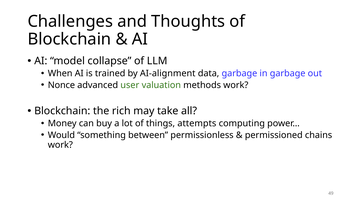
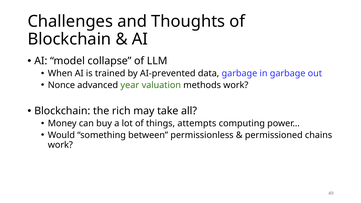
AI-alignment: AI-alignment -> AI-prevented (168, 73)
user: user -> year (130, 85)
